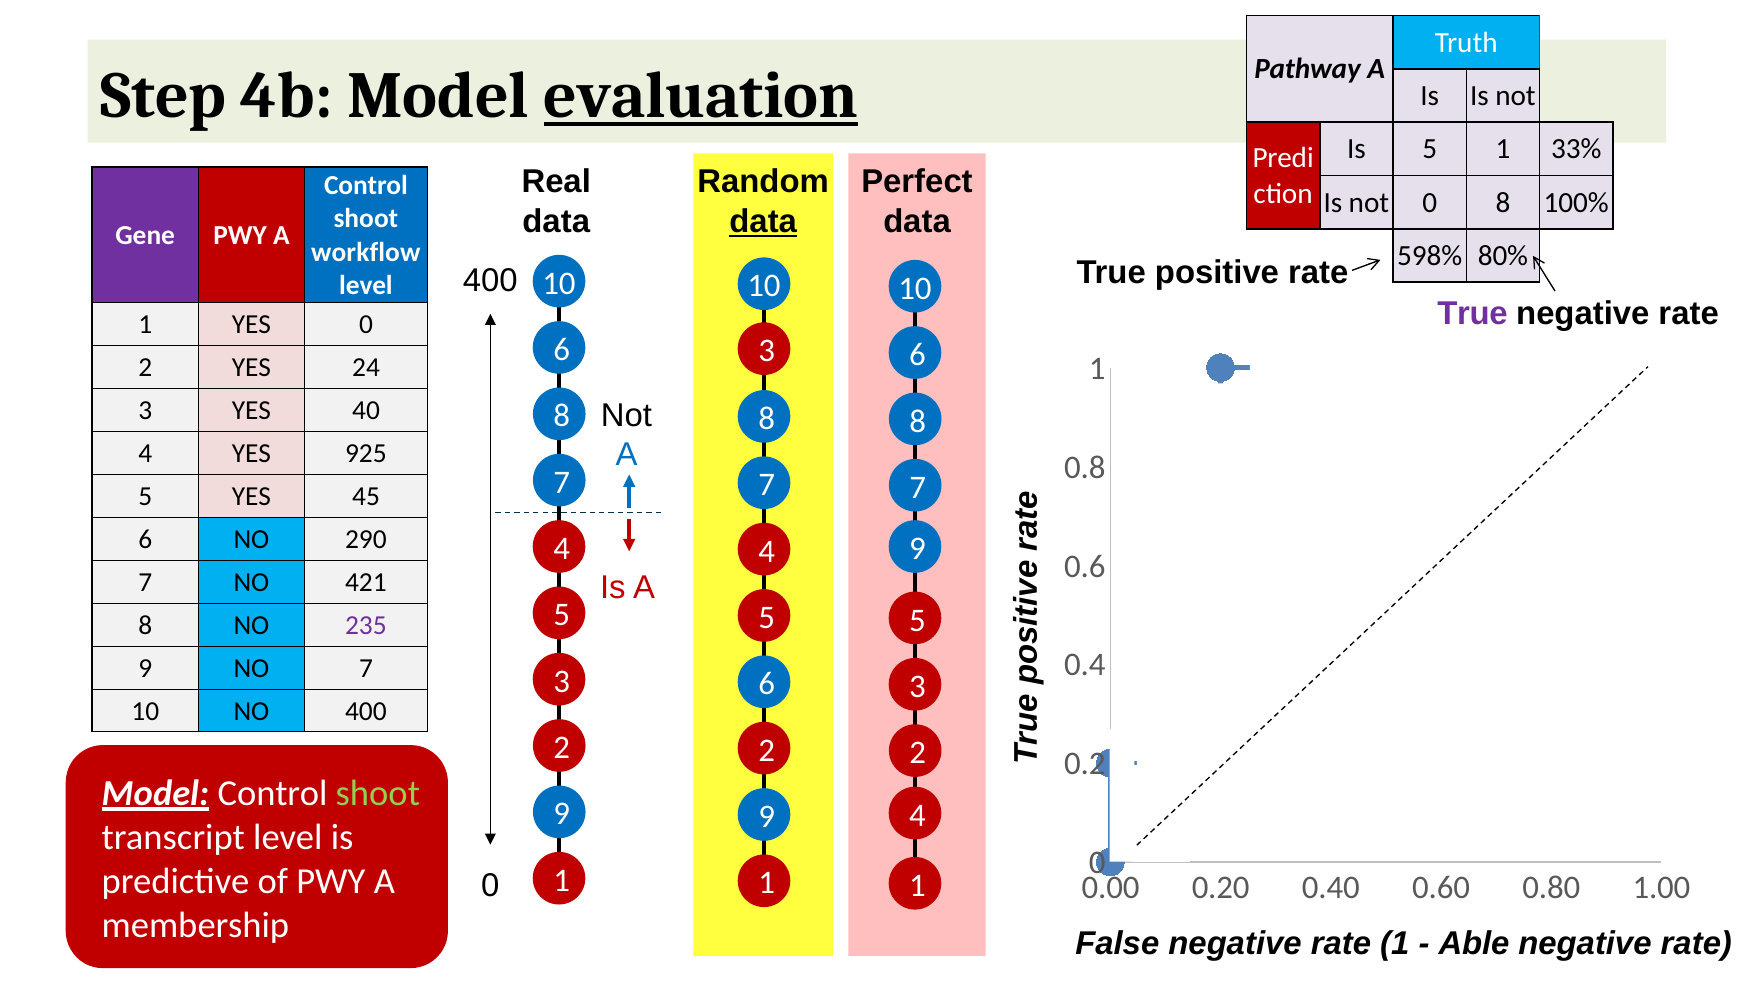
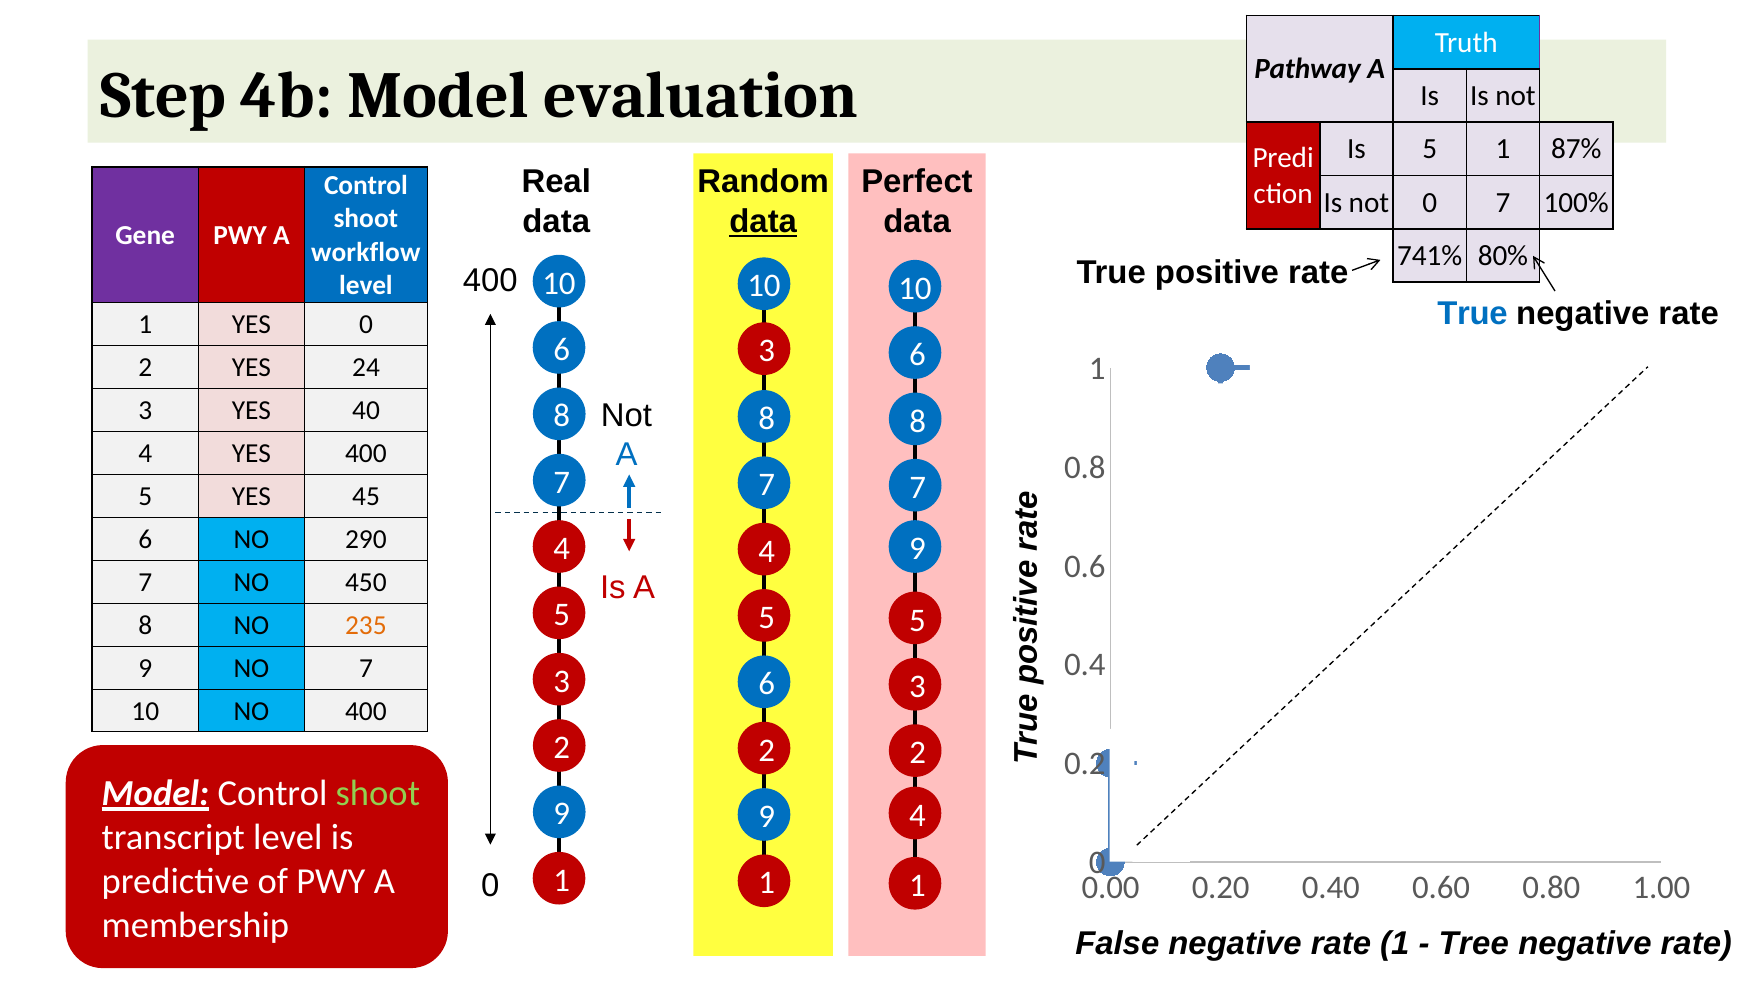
evaluation underline: present -> none (701, 96)
33%: 33% -> 87% (1576, 149)
0 8: 8 -> 7 (1503, 203)
598%: 598% -> 741% (1430, 256)
True colour: purple -> blue (1473, 313)
YES 925: 925 -> 400 (366, 453)
421: 421 -> 450 (366, 582)
235 colour: purple -> orange (366, 625)
Able: Able -> Tree (1474, 943)
